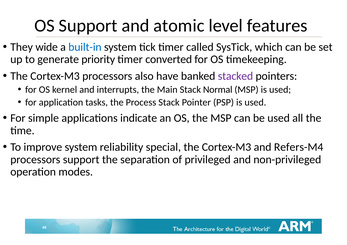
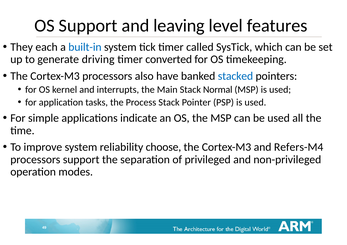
atomic: atomic -> leaving (179, 26)
wide: wide -> each (47, 47)
priority: priority -> driving (98, 59)
stacked colour: purple -> blue (235, 76)
special: special -> choose (163, 147)
